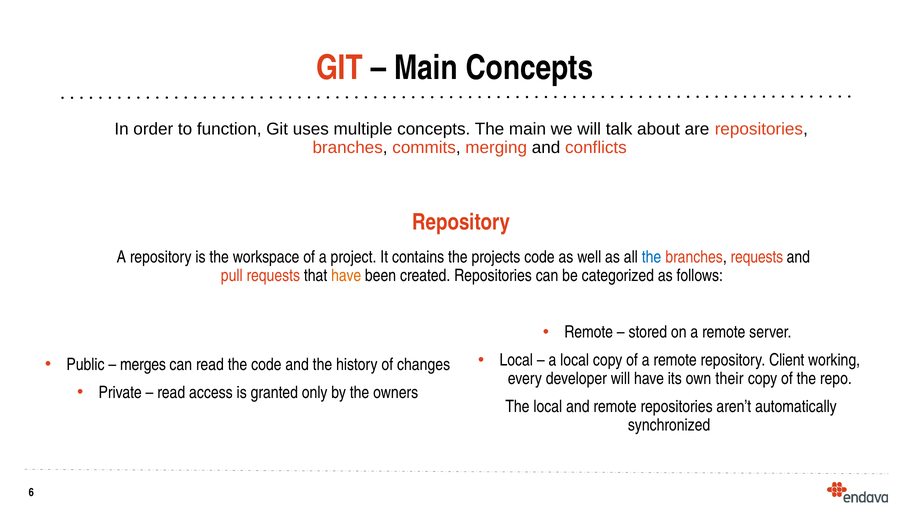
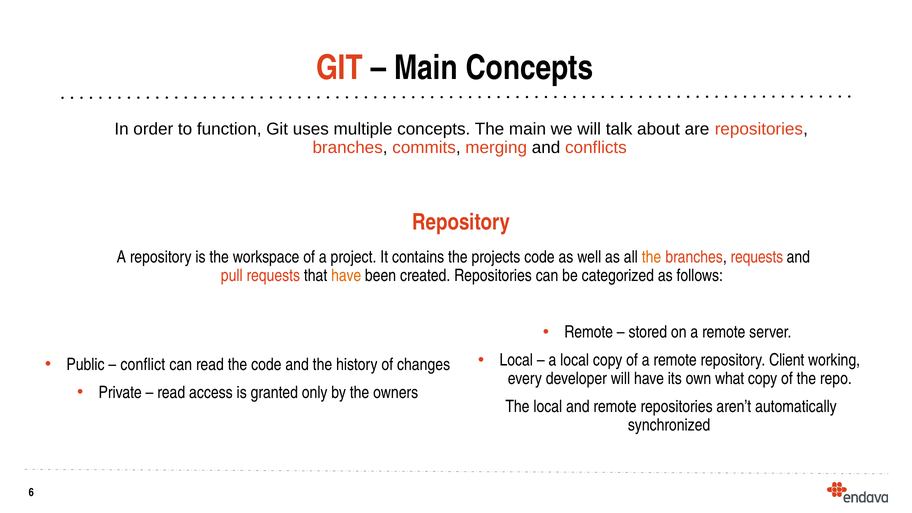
the colour: blue -> orange (652, 257)
merges: merges -> conflict (143, 364)
their: their -> what (730, 378)
